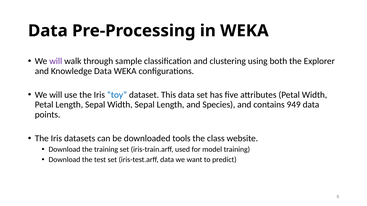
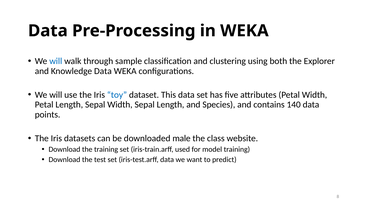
will colour: purple -> blue (56, 61)
949: 949 -> 140 (294, 105)
tools: tools -> male (182, 139)
